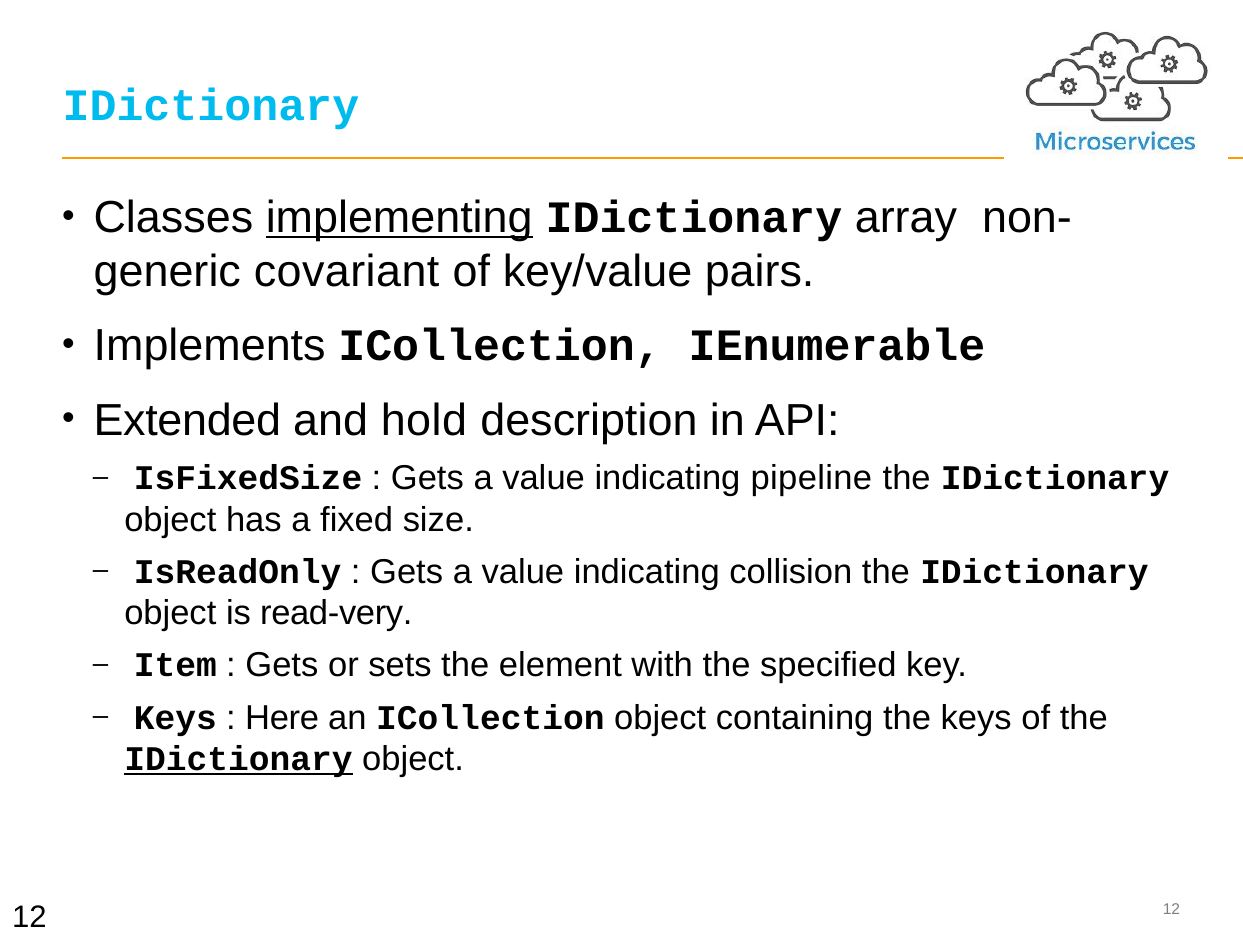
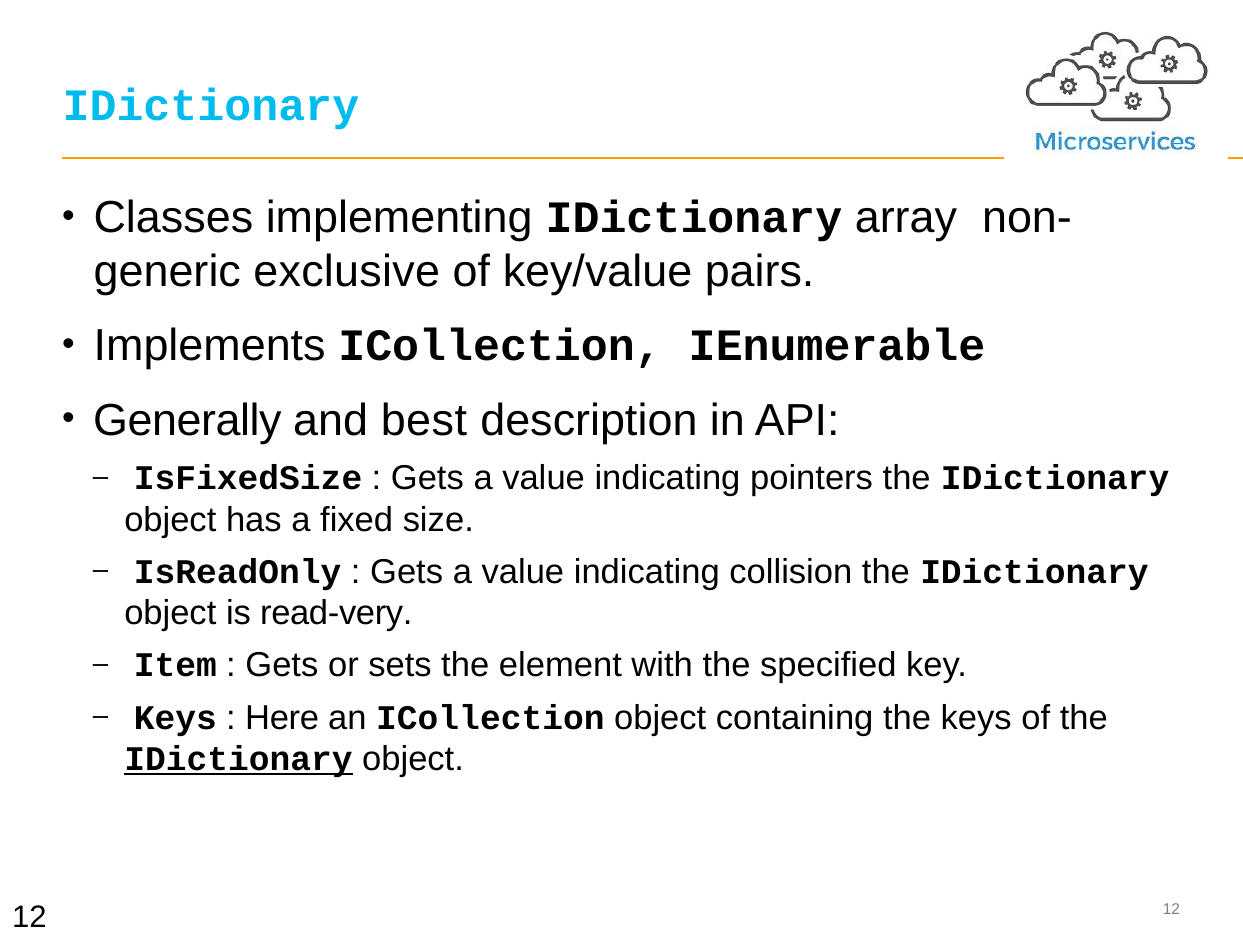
implementing underline: present -> none (399, 218)
covariant: covariant -> exclusive (347, 272)
Extended: Extended -> Generally (187, 421)
hold: hold -> best (424, 421)
pipeline: pipeline -> pointers (812, 478)
